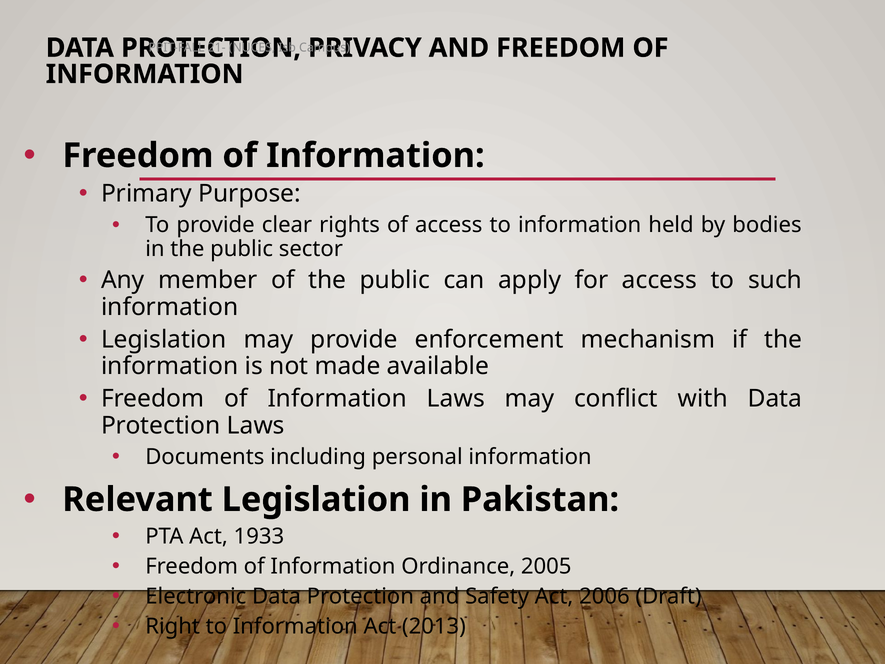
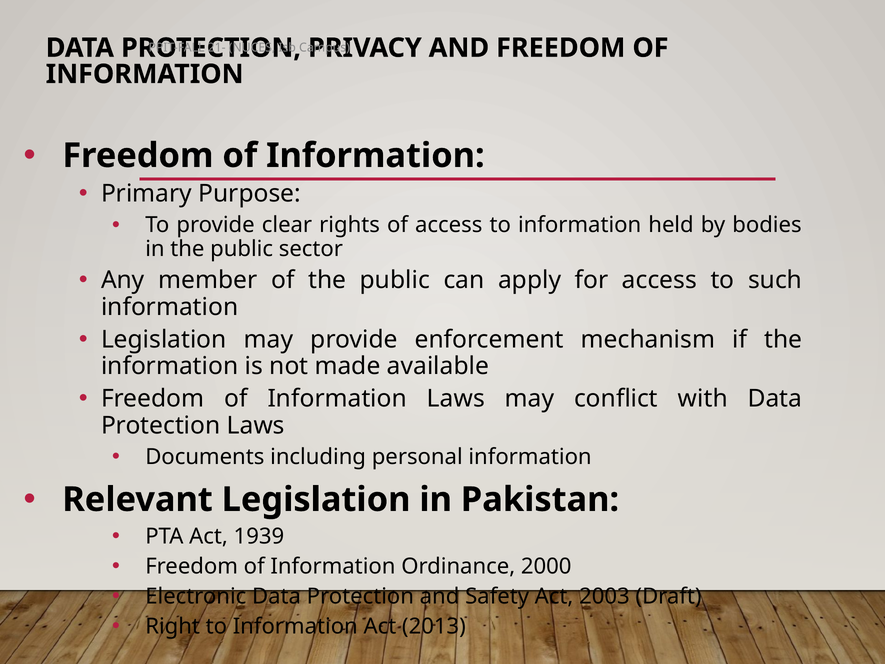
1933: 1933 -> 1939 (259, 536)
2005: 2005 -> 2000 (546, 566)
2006: 2006 -> 2003 (605, 596)
